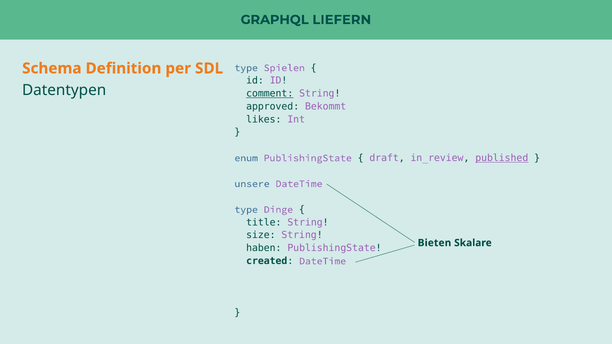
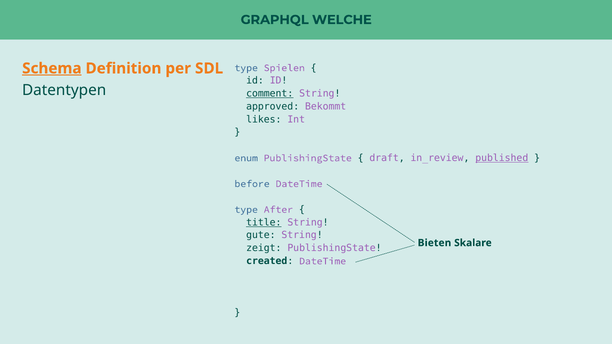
LIEFERN: LIEFERN -> WELCHE (342, 20)
Schema underline: none -> present (52, 68)
unsere: unsere -> before (252, 184)
Dinge: Dinge -> After (278, 210)
title underline: none -> present (264, 223)
size: size -> gute (261, 235)
haben: haben -> zeigt (264, 248)
